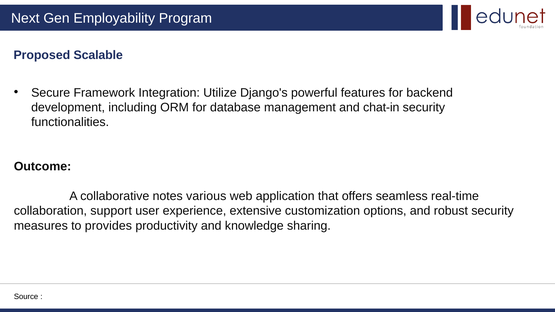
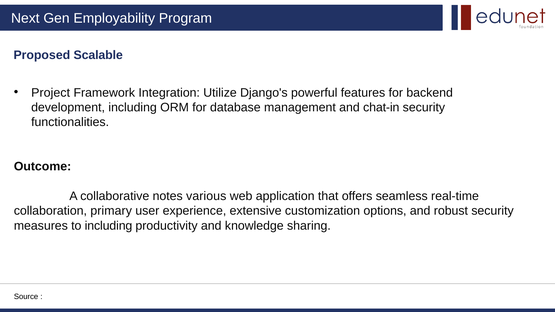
Secure: Secure -> Project (51, 93)
support: support -> primary (111, 211)
to provides: provides -> including (109, 226)
